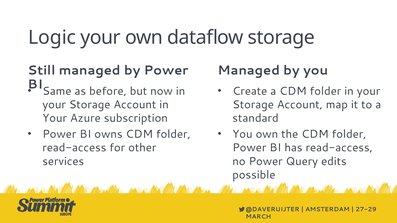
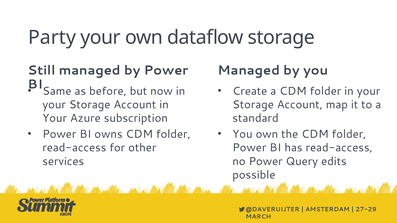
Logic: Logic -> Party (52, 37)
